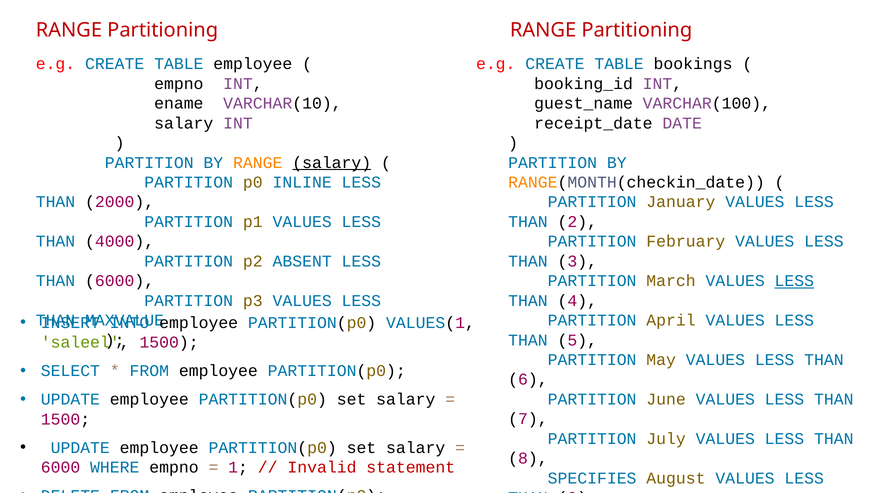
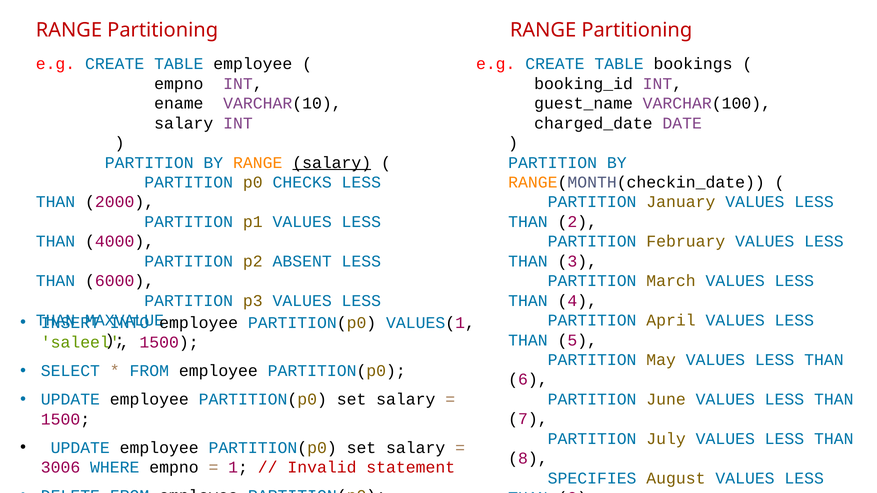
receipt_date: receipt_date -> charged_date (593, 123)
INLINE: INLINE -> CHECKS (302, 182)
LESS underline: present -> none (794, 281)
6000: 6000 -> 3006 (61, 468)
